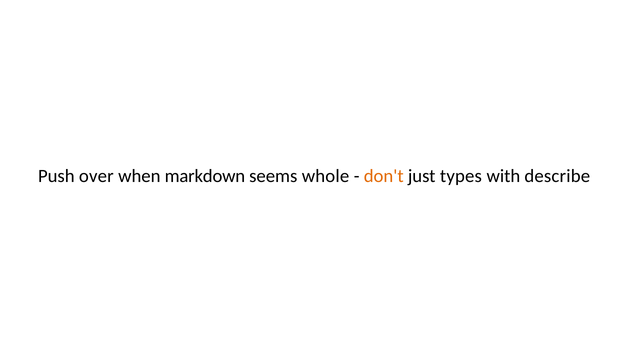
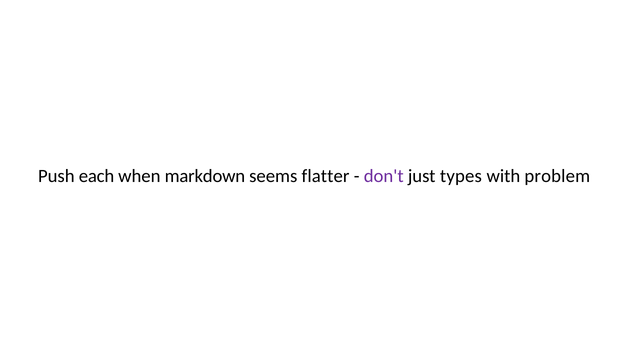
over: over -> each (96, 176)
whole: whole -> flatter (326, 176)
don't colour: orange -> purple (384, 176)
describe: describe -> problem (557, 176)
